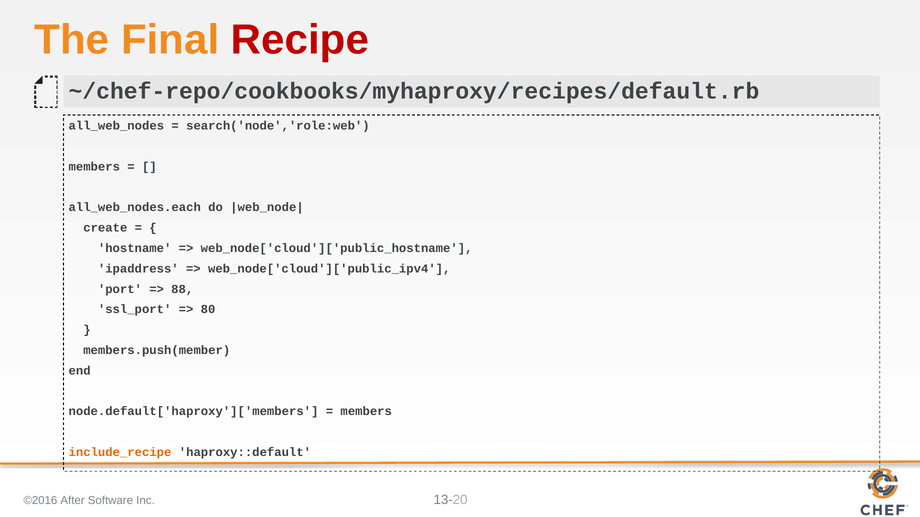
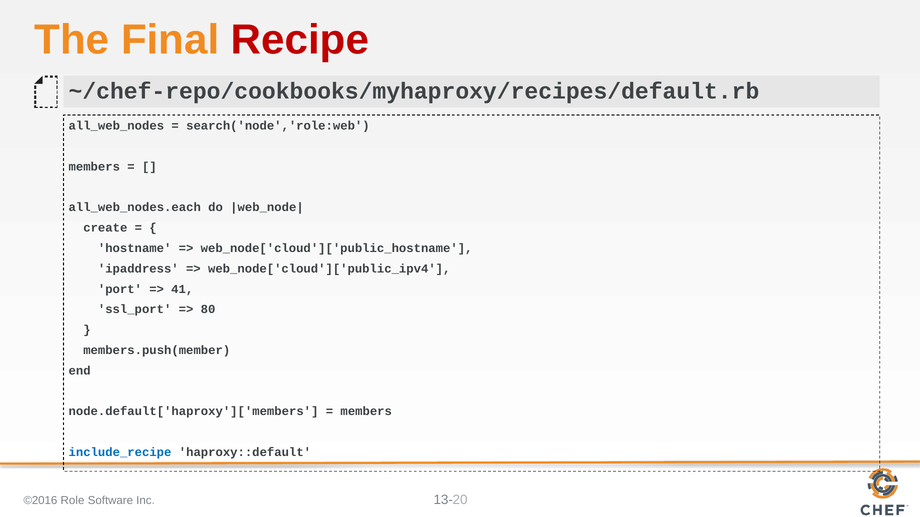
88: 88 -> 41 (182, 289)
include_recipe colour: orange -> blue (120, 453)
After: After -> Role (72, 501)
